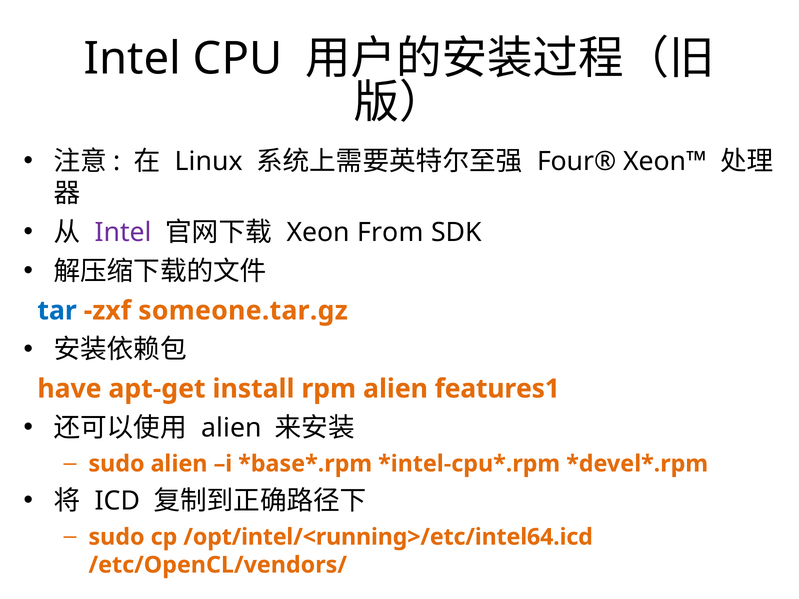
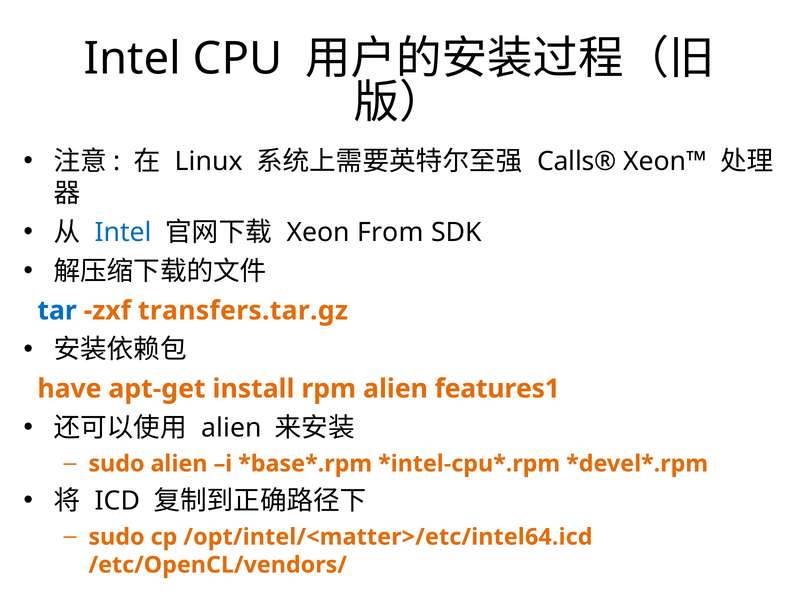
Four®: Four® -> Calls® (577, 162)
Intel colour: purple -> blue (123, 233)
someone.tar.gz: someone.tar.gz -> transfers.tar.gz (243, 311)
/opt/intel/<running>/etc/intel64.icd: /opt/intel/<running>/etc/intel64.icd -> /opt/intel/<matter>/etc/intel64.icd (388, 537)
